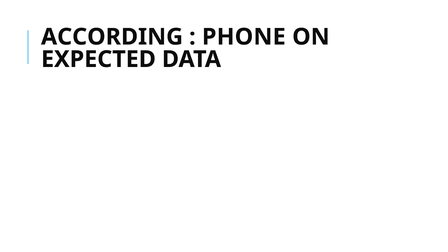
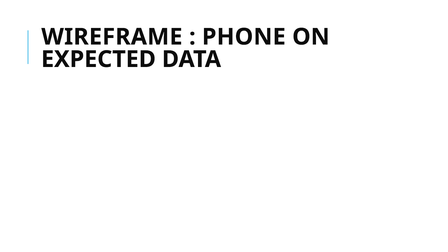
ACCORDING: ACCORDING -> WIREFRAME (112, 37)
